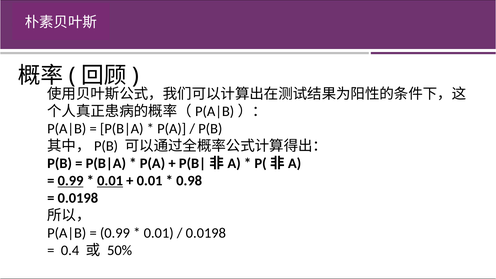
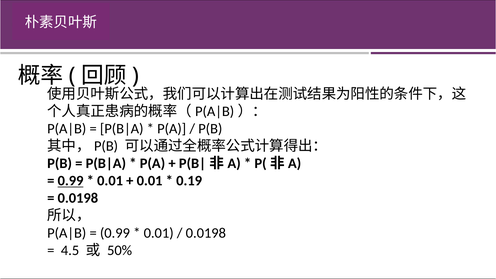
0.01 underline: present -> none (110, 181)
0.98: 0.98 -> 0.19 (189, 181)
0.4: 0.4 -> 4.5 (70, 250)
